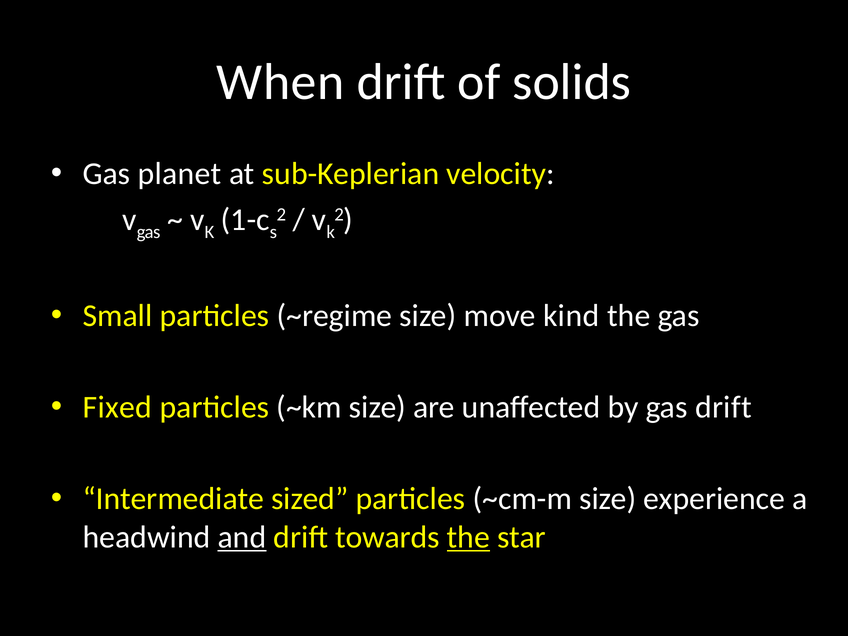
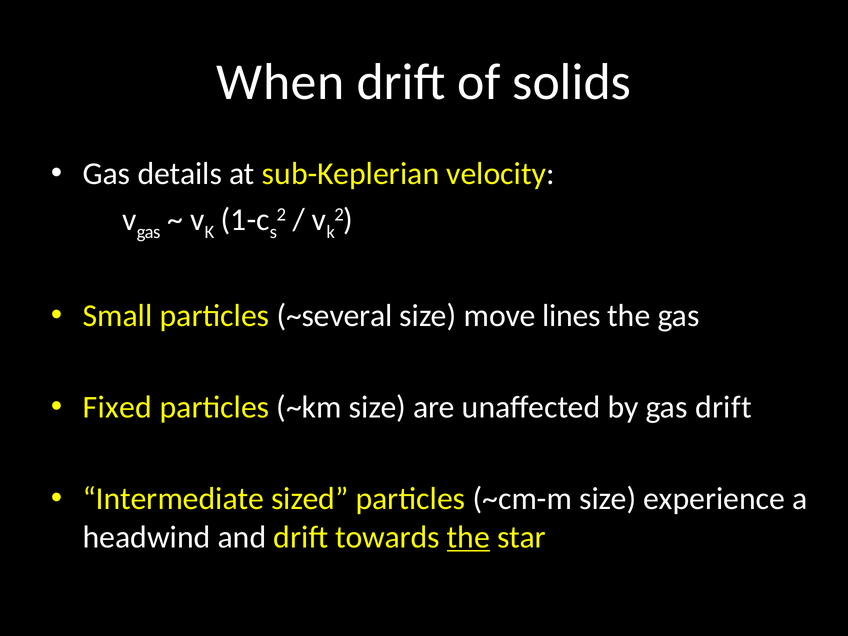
planet: planet -> details (180, 174)
~regime: ~regime -> ~several (335, 316)
kind: kind -> lines (572, 316)
and underline: present -> none (242, 537)
